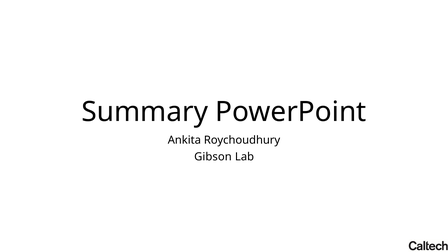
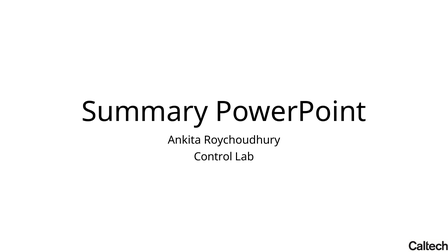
Gibson: Gibson -> Control (213, 157)
